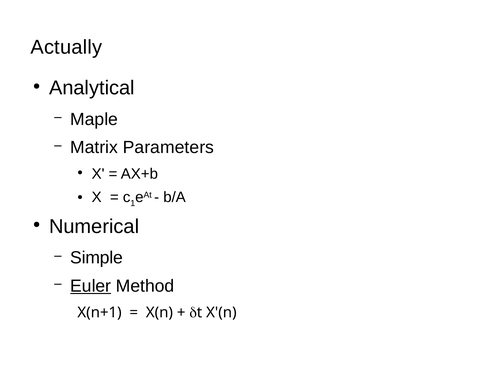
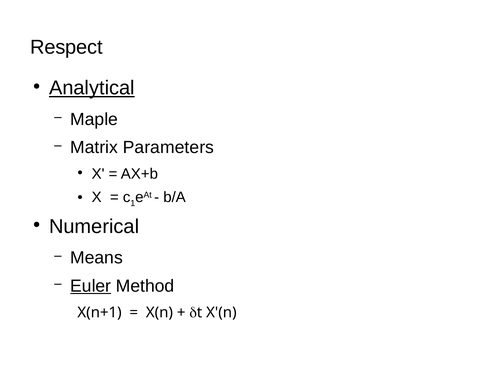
Actually: Actually -> Respect (66, 47)
Analytical underline: none -> present (92, 88)
Simple: Simple -> Means (97, 258)
